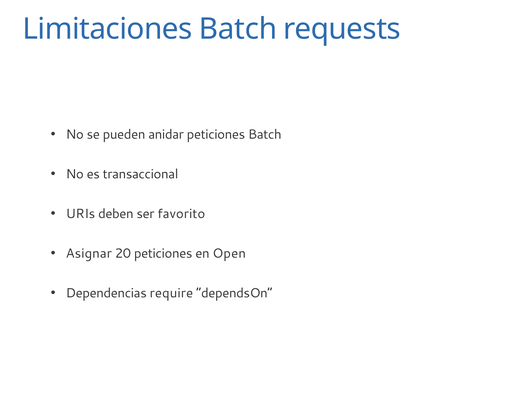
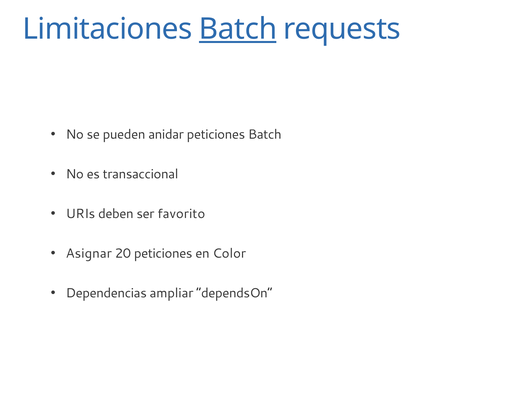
Batch underline: none -> present (238, 29)
Open: Open -> Color (229, 253)
require: require -> ampliar (172, 293)
